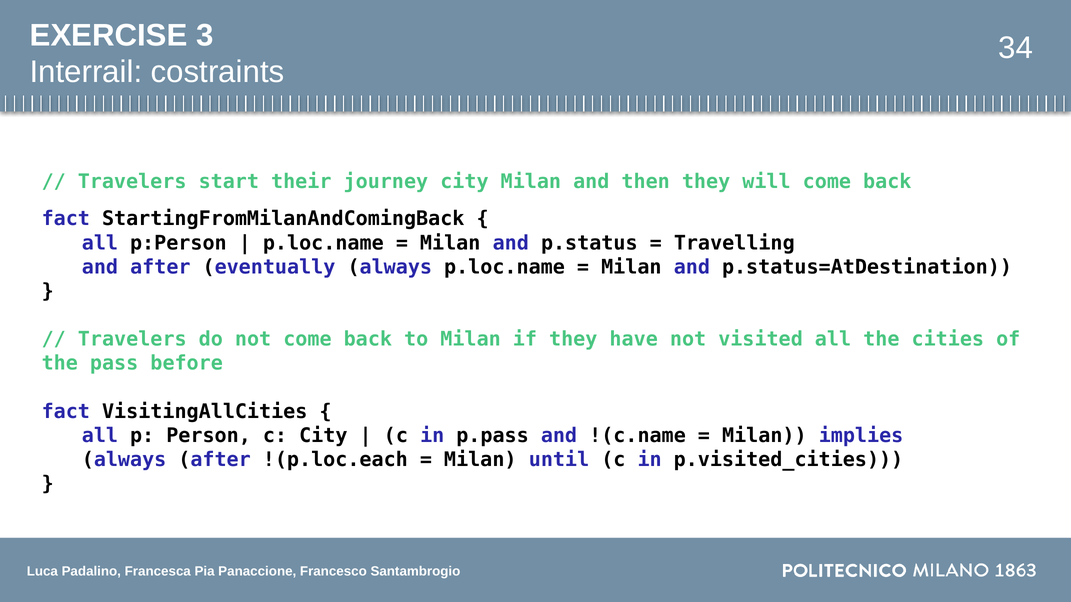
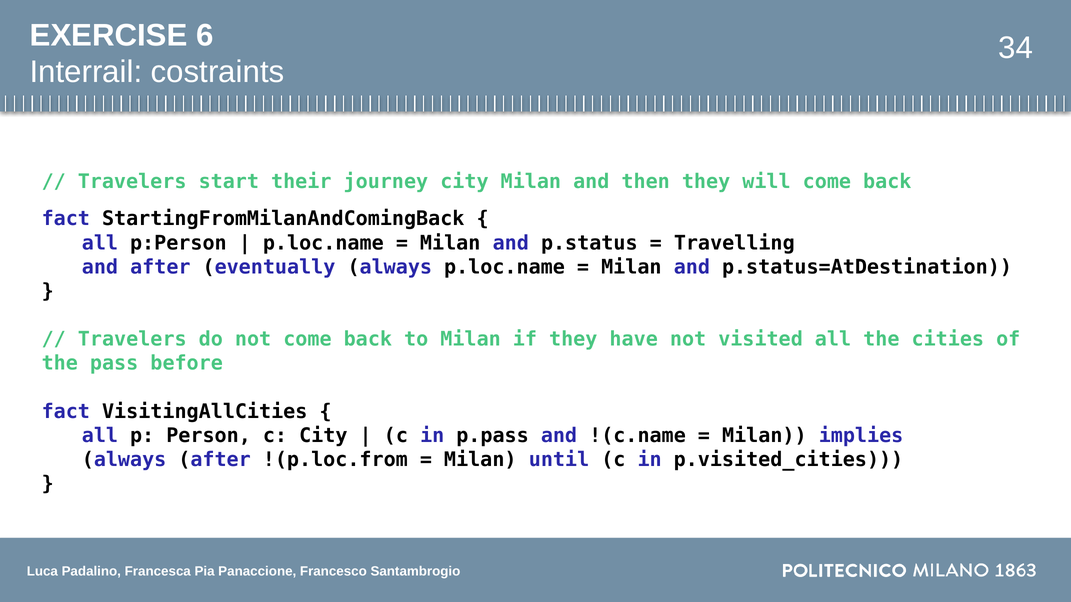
3: 3 -> 6 (205, 35)
!(p.loc.each: !(p.loc.each -> !(p.loc.from (335, 460)
